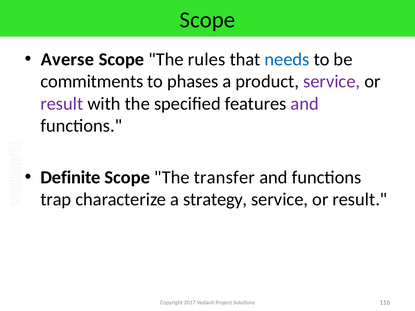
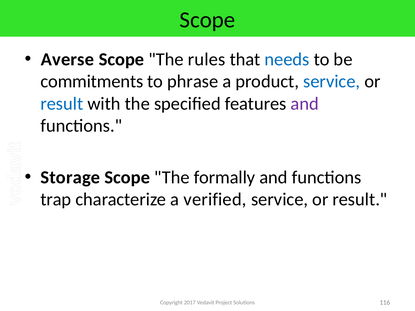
phases: phases -> phrase (193, 82)
service colour: purple -> blue (332, 82)
result colour: purple -> blue (62, 104)
Definite: Definite -> Storage (70, 177)
transfer: transfer -> formally (225, 177)
strategy: strategy -> verified (215, 200)
